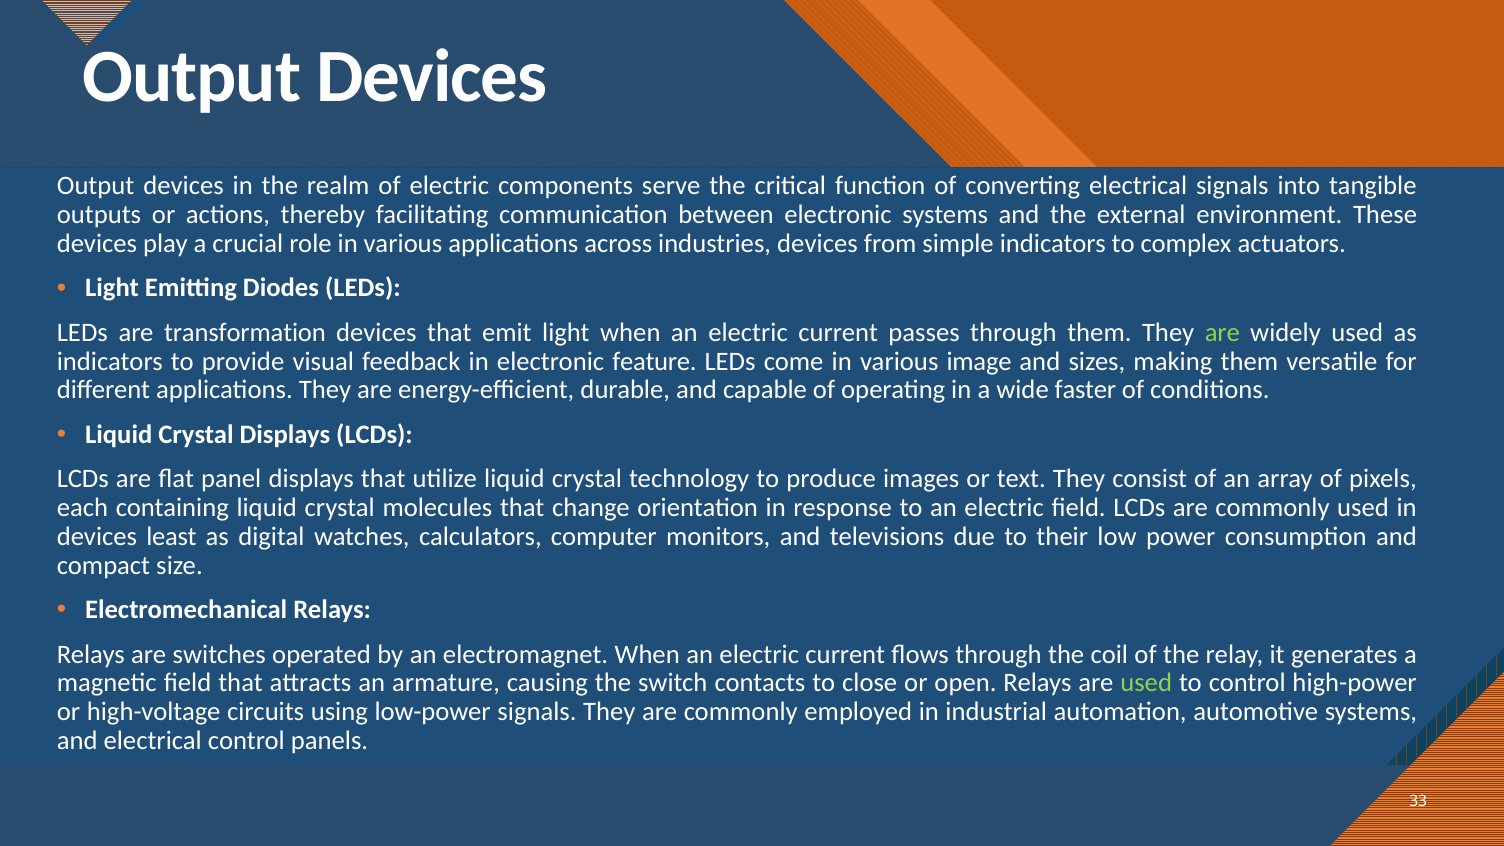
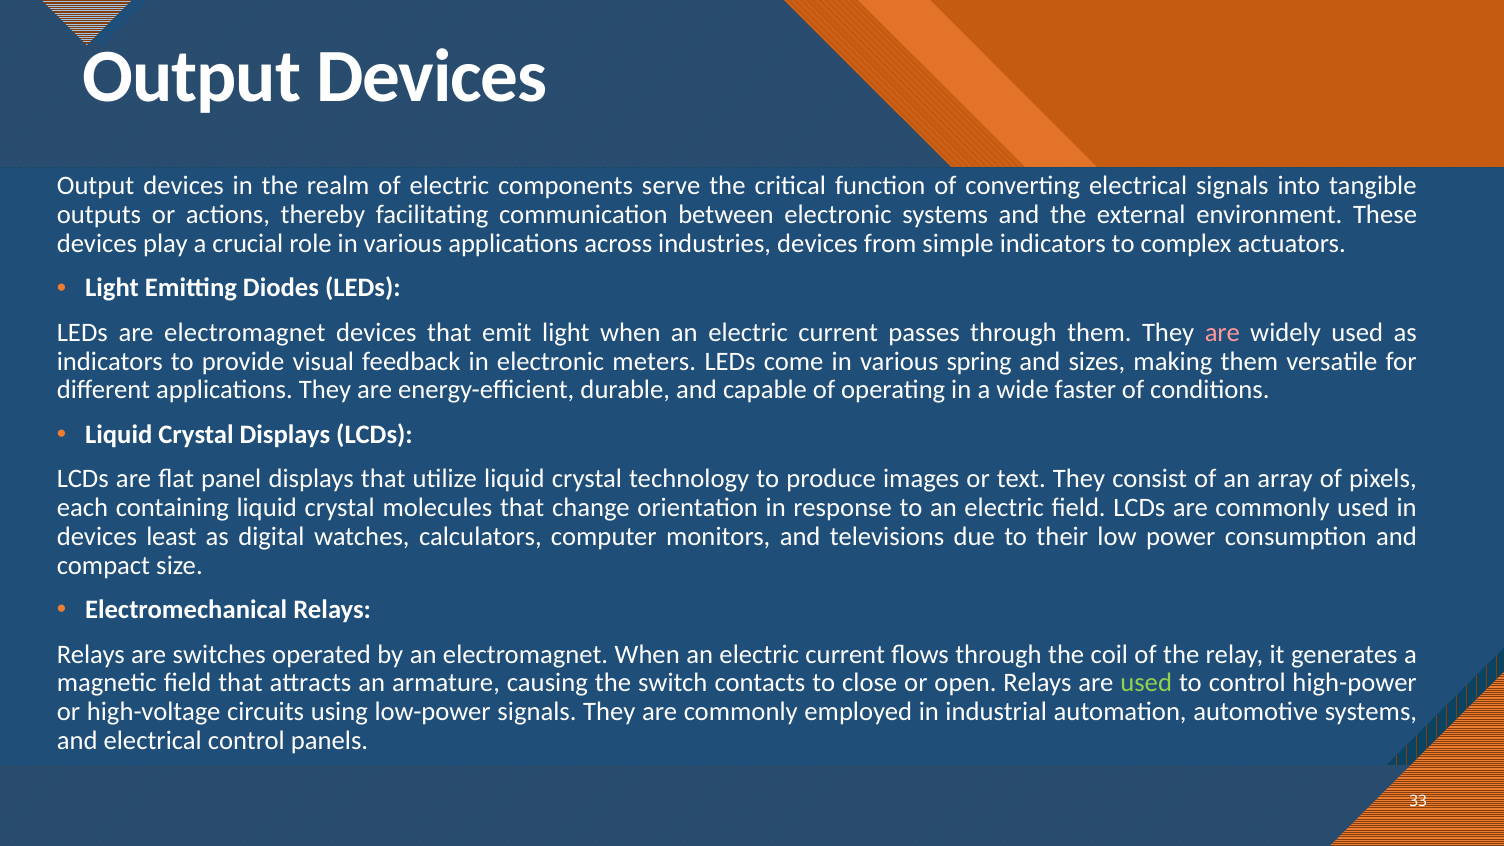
are transformation: transformation -> electromagnet (245, 333)
are colour: light green -> pink (1222, 333)
feature: feature -> meters (654, 361)
image: image -> spring (979, 361)
